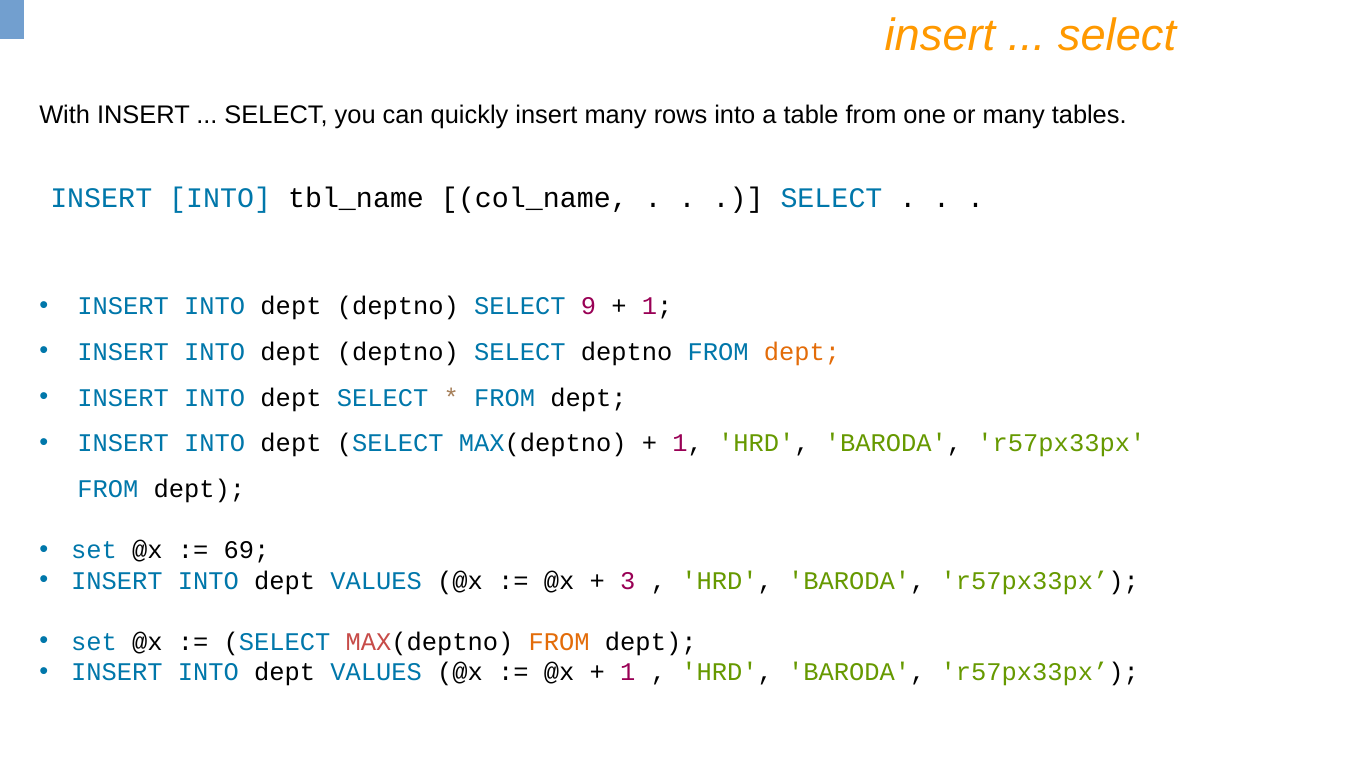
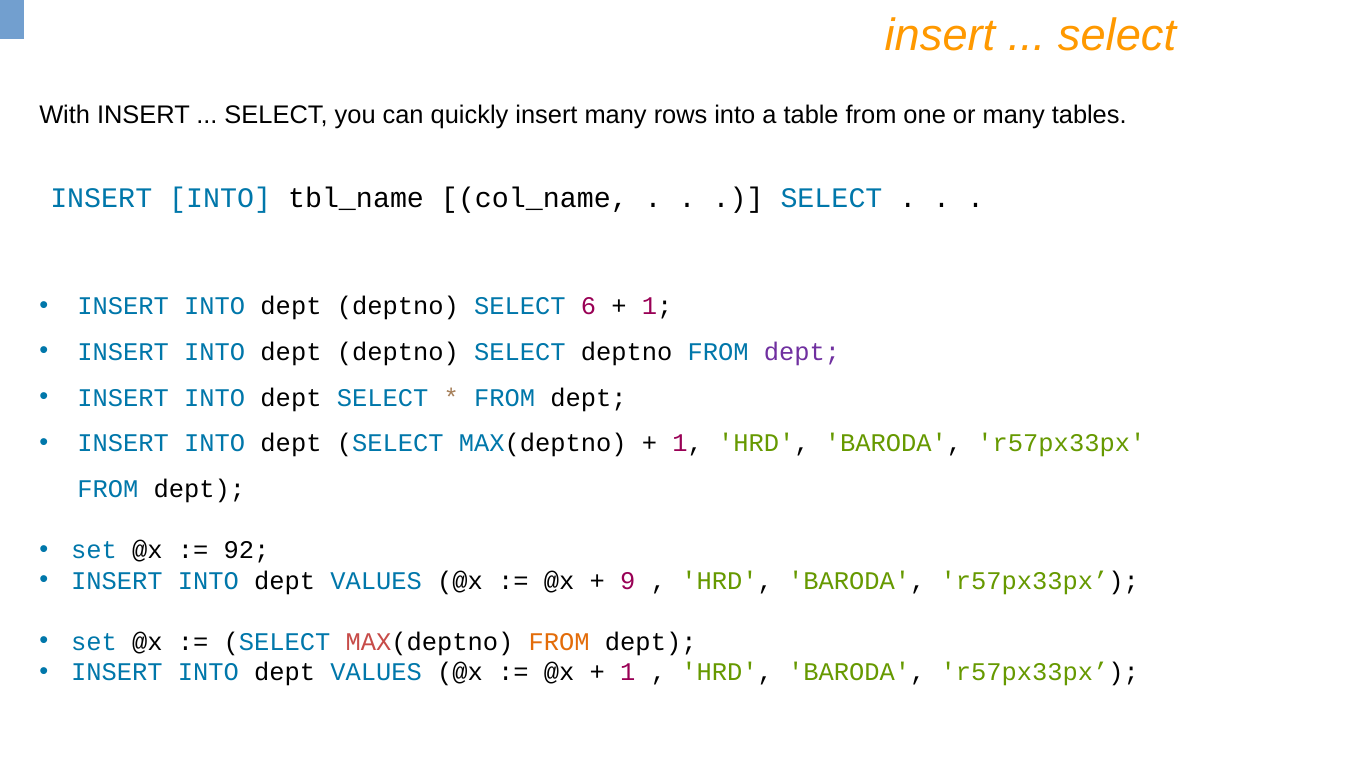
9: 9 -> 6 (588, 306)
dept colour: orange -> purple (802, 352)
69: 69 -> 92 (247, 550)
3: 3 -> 9 (628, 581)
